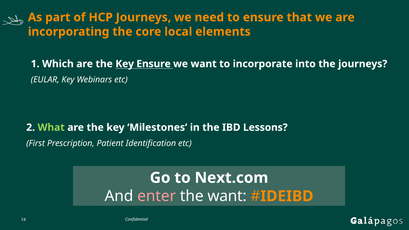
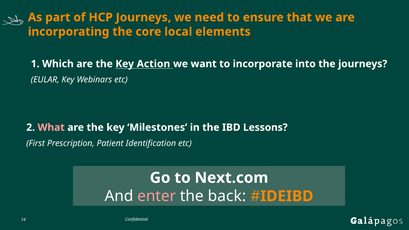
Key Ensure: Ensure -> Action (153, 64)
What colour: light green -> pink (51, 127)
the want: want -> back (227, 196)
